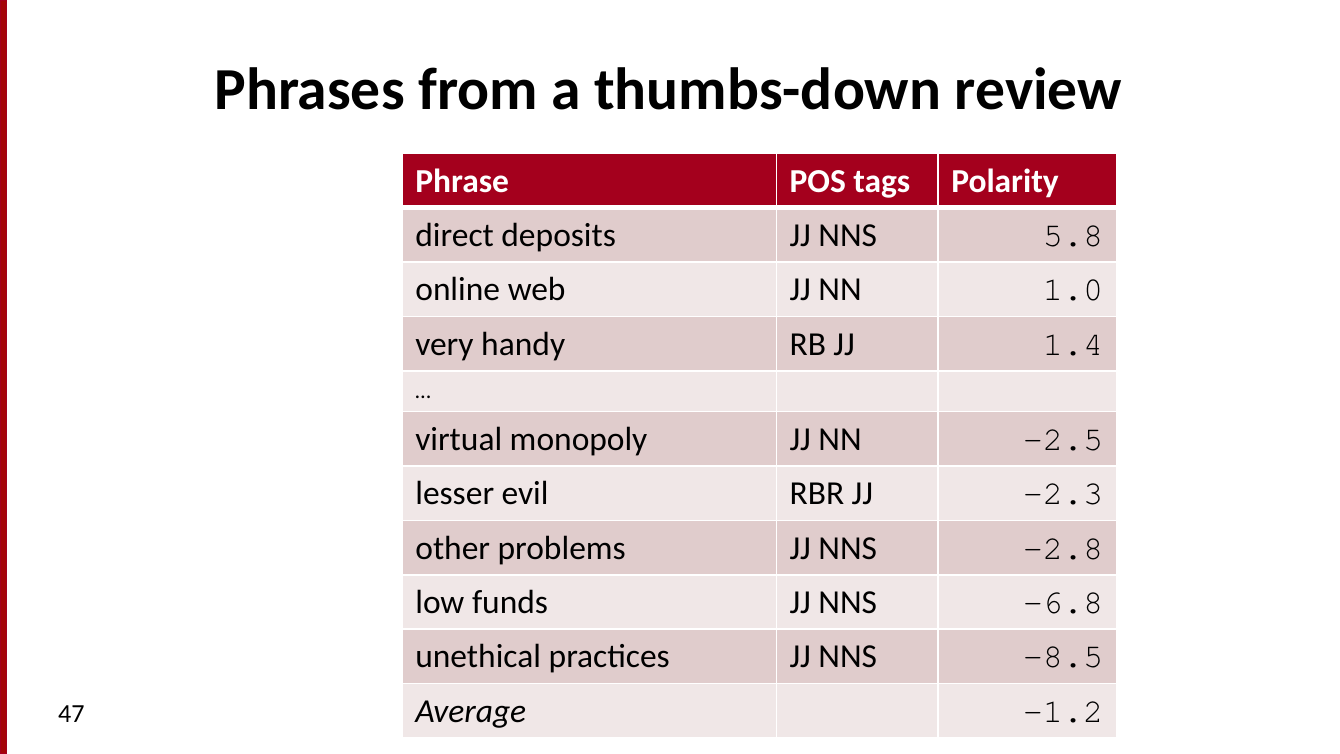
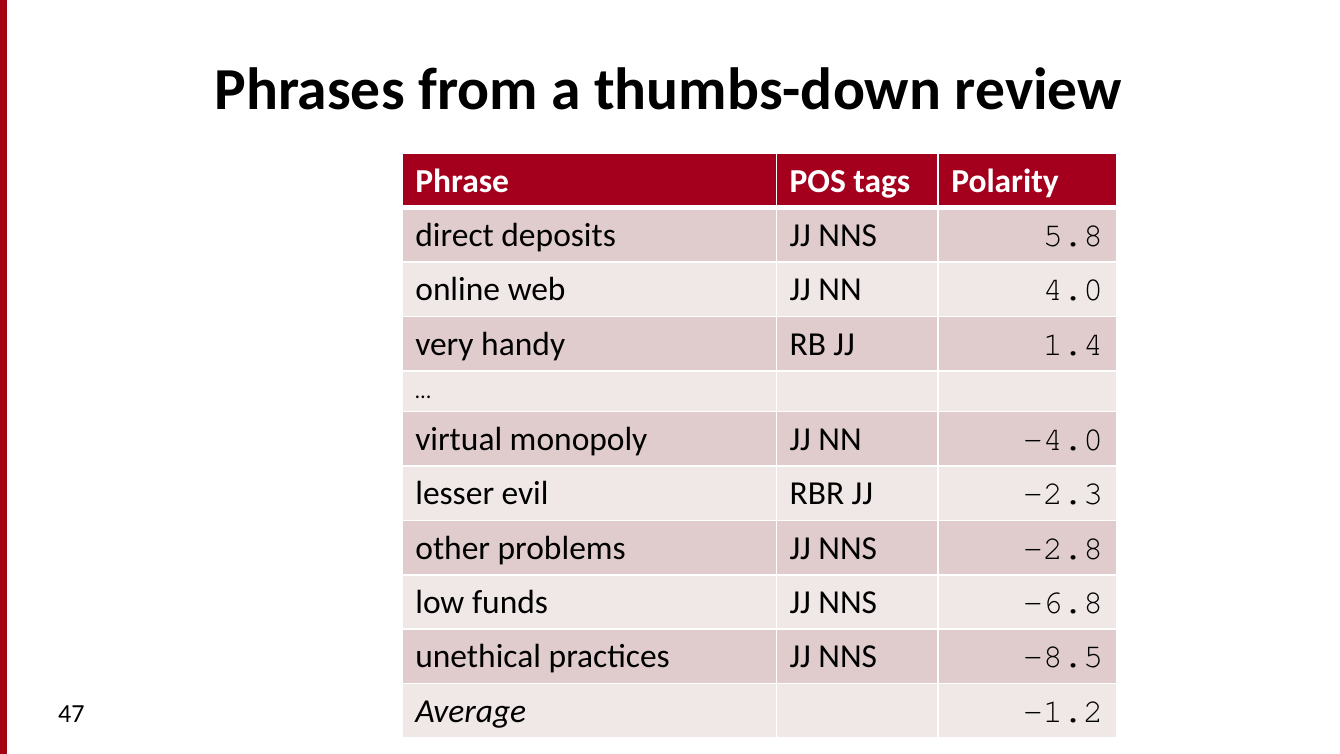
1.0: 1.0 -> 4.0 (1073, 290)
-2.5: -2.5 -> -4.0 (1063, 439)
